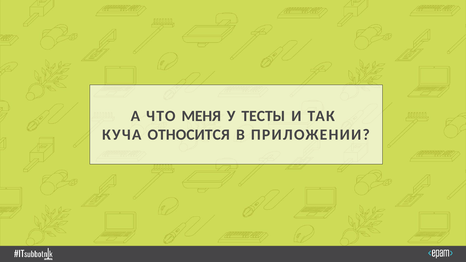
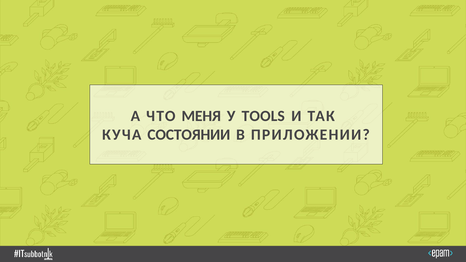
ТЕСТЫ: ТЕСТЫ -> TOOLS (263, 116)
ОТНОСИТСЯ: ОТНОСИТСЯ -> СОСТОЯНИИ (189, 135)
